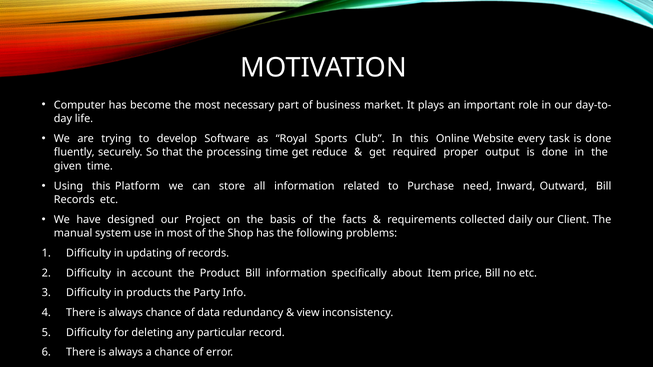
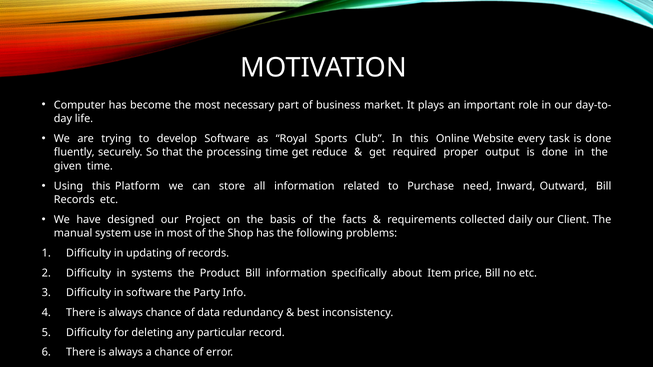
account: account -> systems (152, 273)
in products: products -> software (149, 293)
view: view -> best (308, 313)
